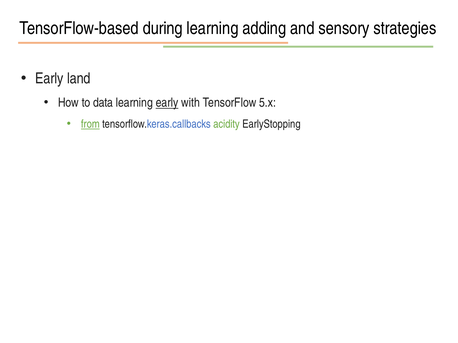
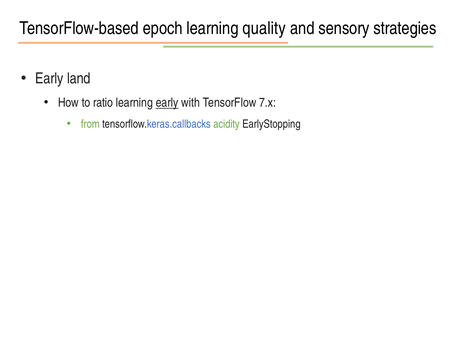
during: during -> epoch (163, 28)
adding: adding -> quality (264, 28)
data: data -> ratio (103, 103)
5.x: 5.x -> 7.x (268, 103)
from underline: present -> none (90, 124)
